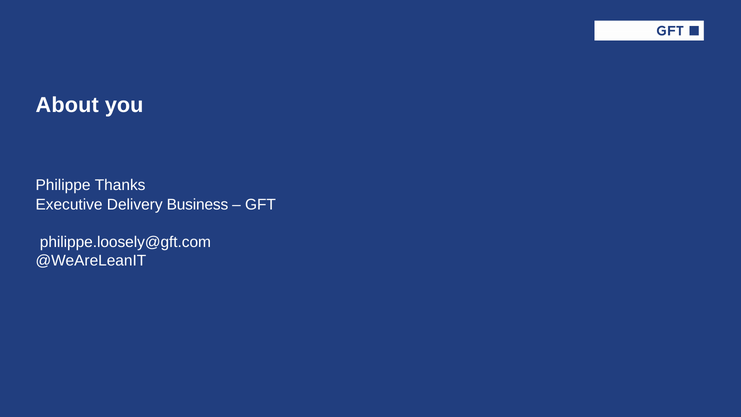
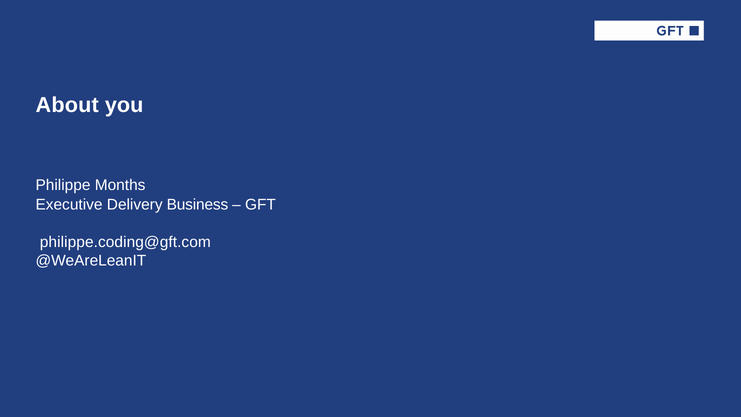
Thanks: Thanks -> Months (120, 185)
philippe.loosely@gft.com: philippe.loosely@gft.com -> philippe.coding@gft.com (125, 242)
